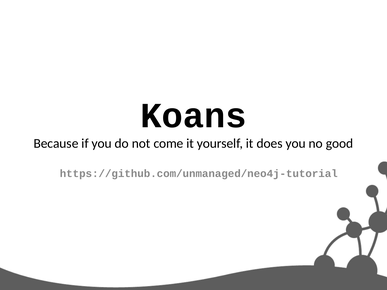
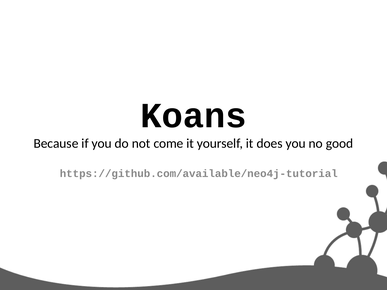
https://github.com/unmanaged/neo4j-tutorial: https://github.com/unmanaged/neo4j-tutorial -> https://github.com/available/neo4j-tutorial (199, 174)
